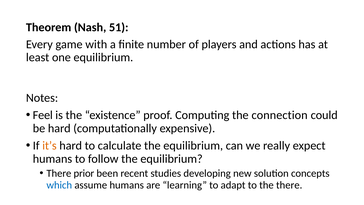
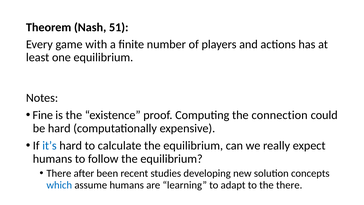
Feel: Feel -> Fine (43, 115)
it’s colour: orange -> blue (49, 145)
prior: prior -> after (84, 173)
